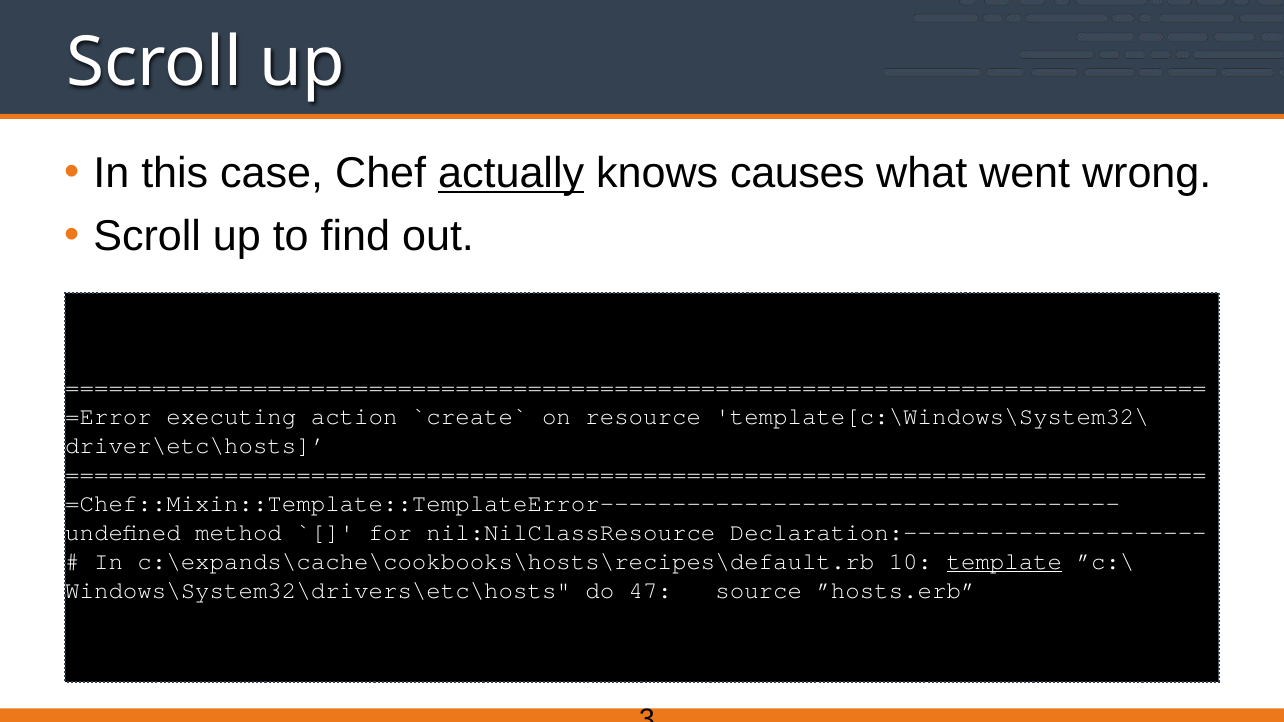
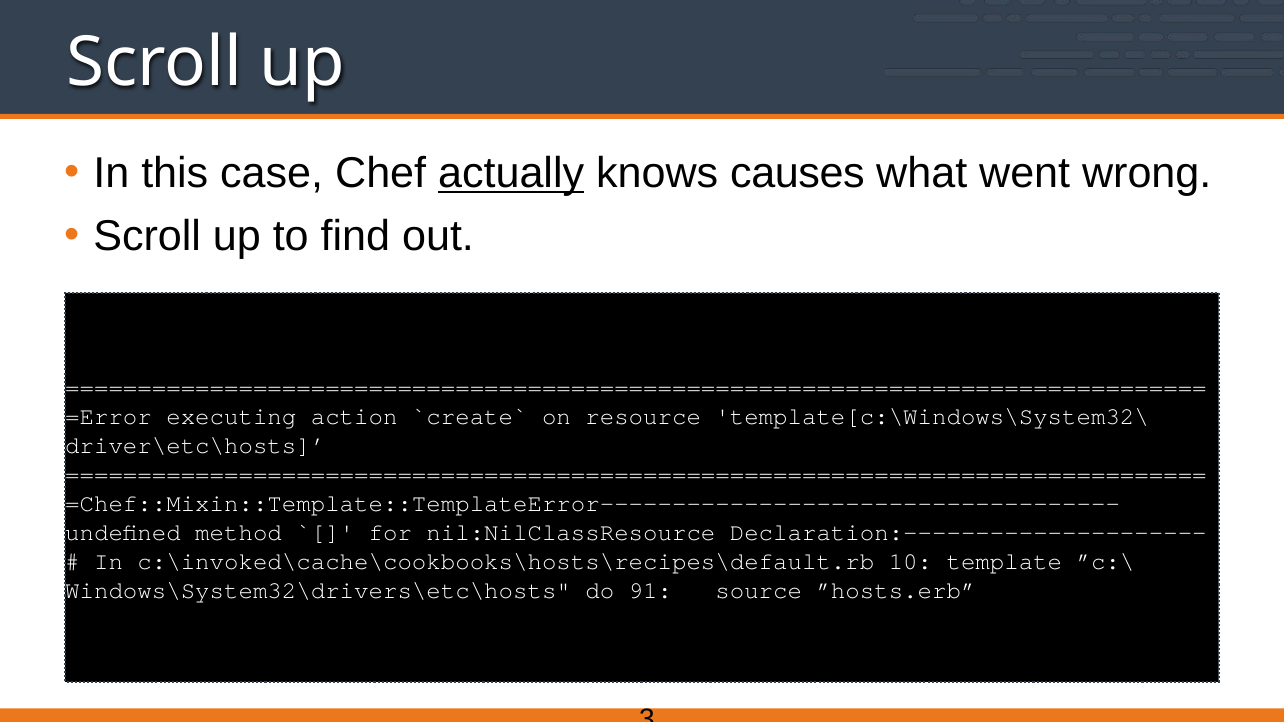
c:\expands\cache\cookbooks\hosts\recipes\default.rb: c:\expands\cache\cookbooks\hosts\recipes\default.rb -> c:\invoked\cache\cookbooks\hosts\recipes\default.rb (506, 561)
template underline: present -> none (1004, 561)
47: 47 -> 91 (650, 590)
